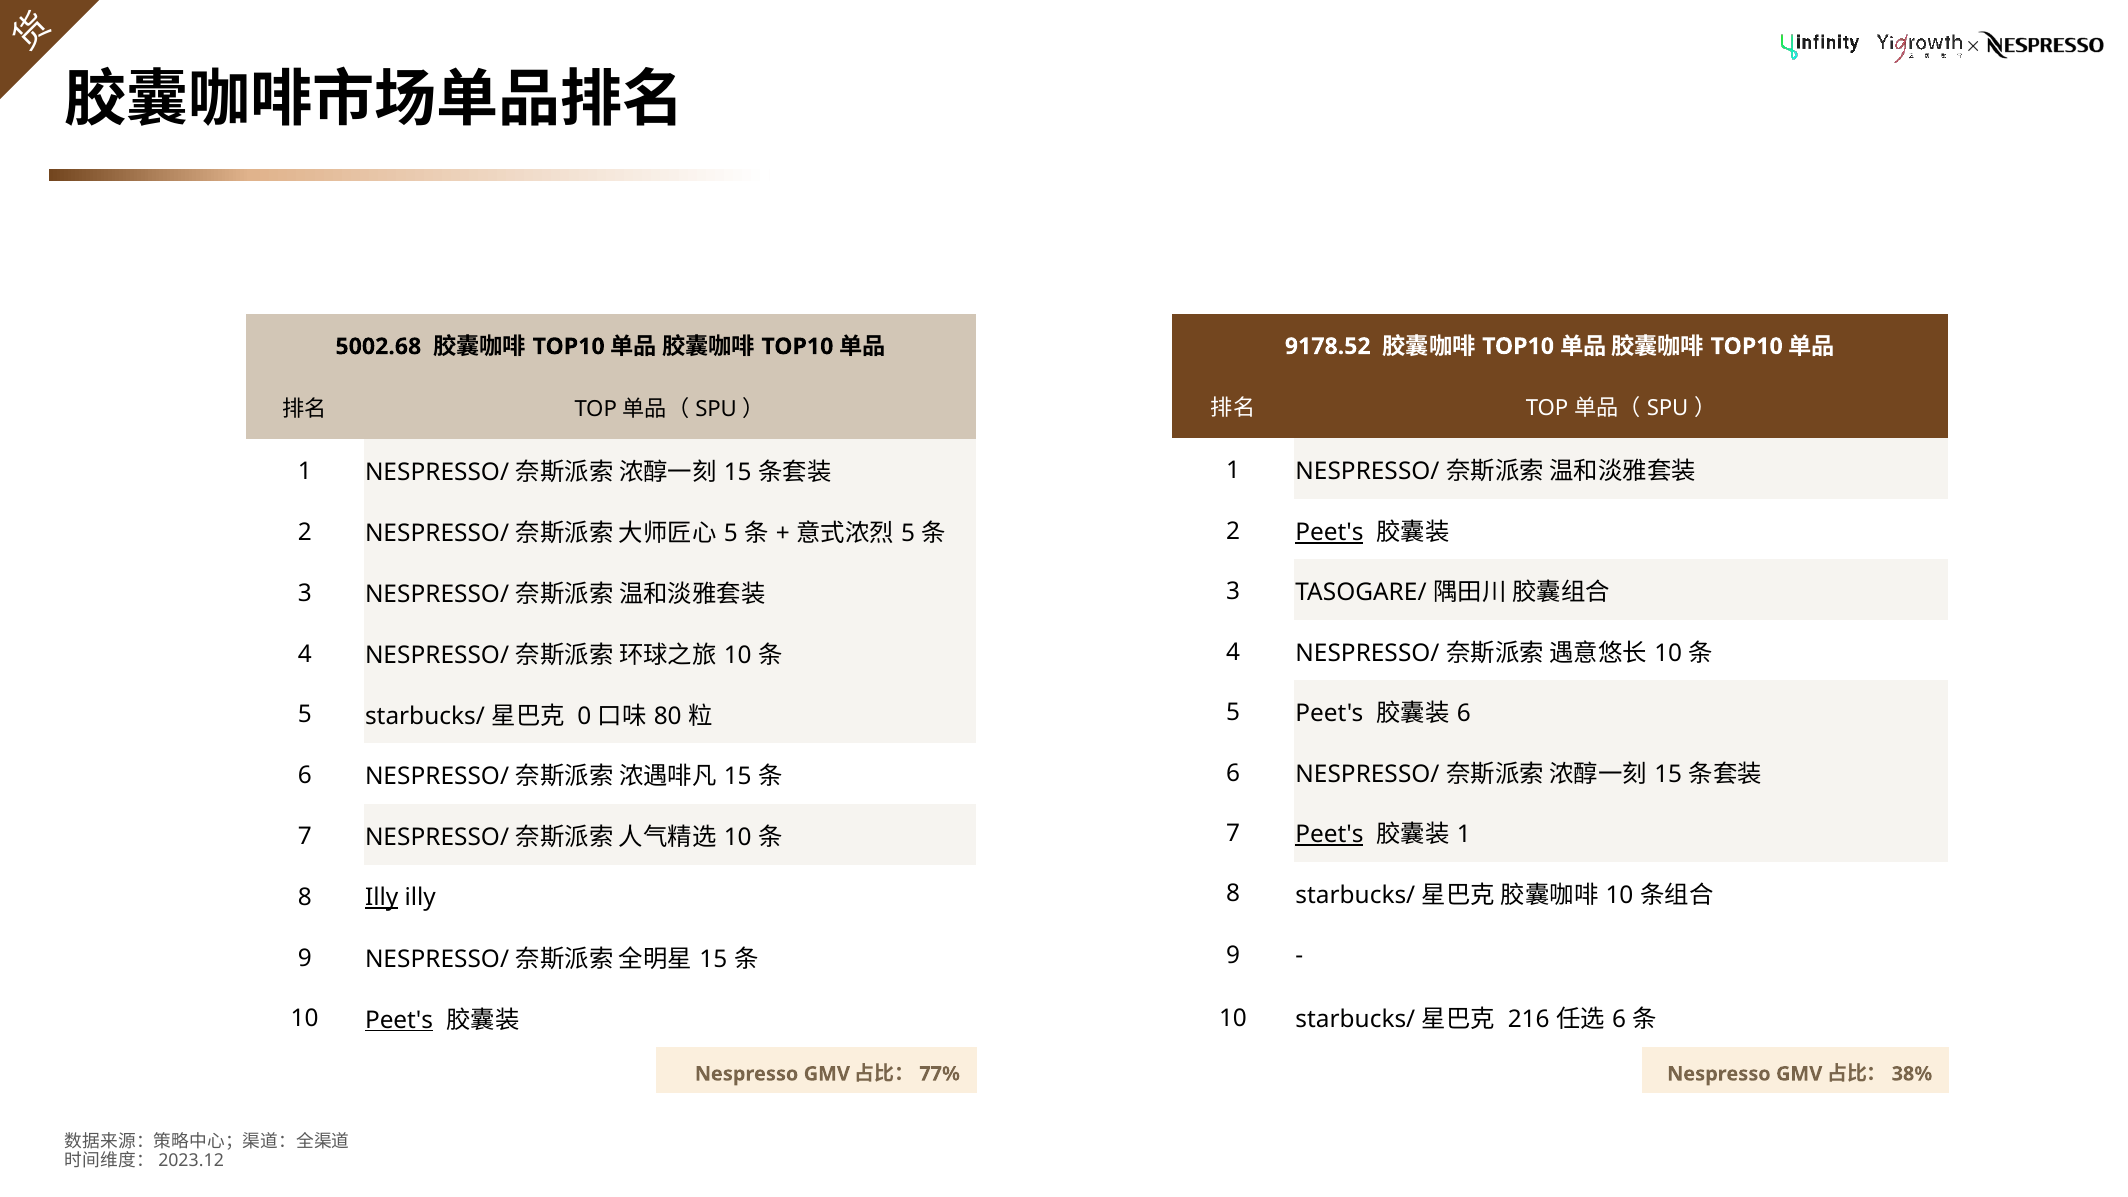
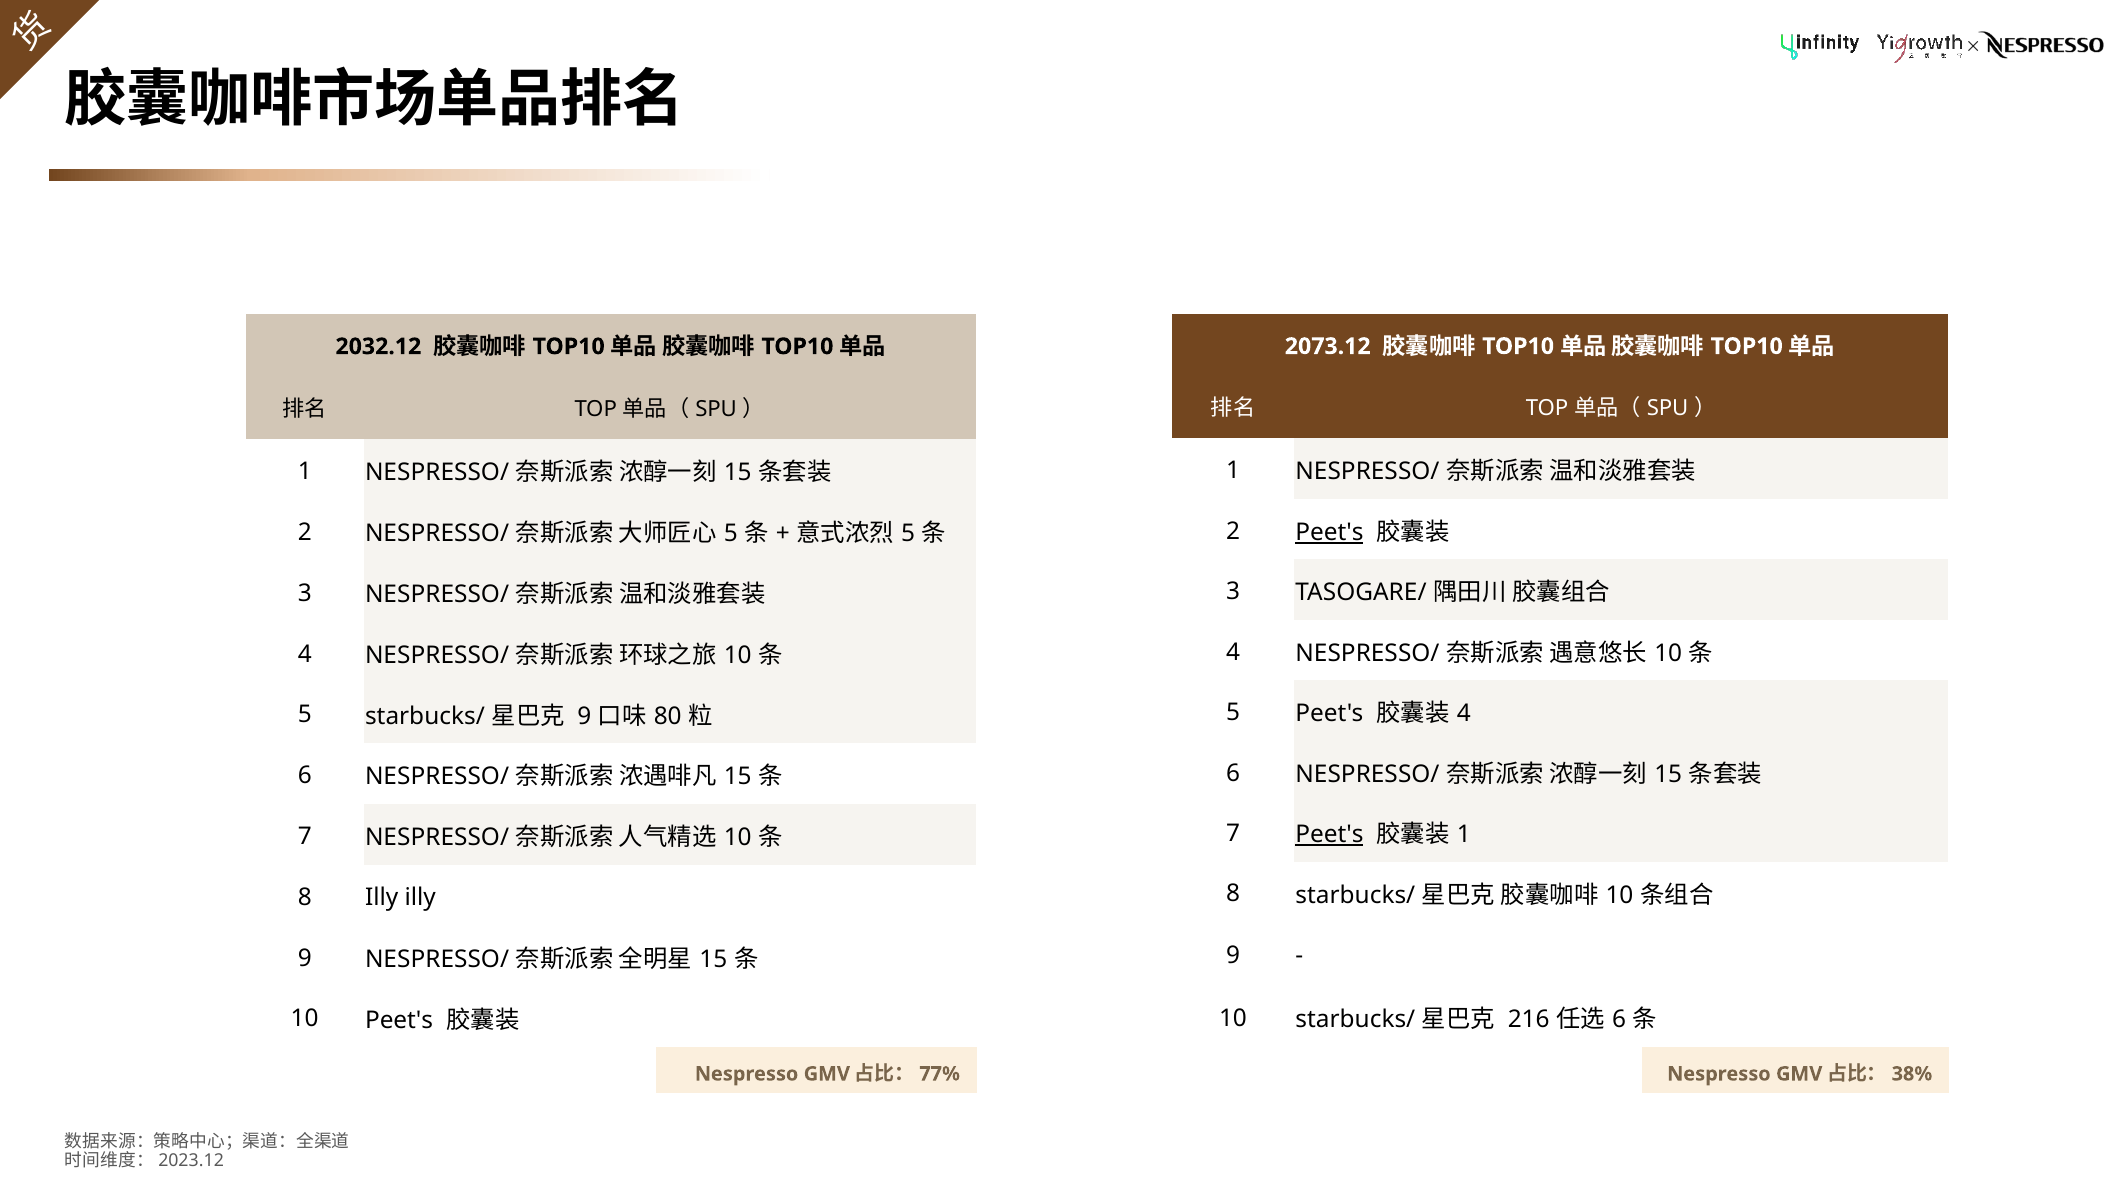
9178.52: 9178.52 -> 2073.12 (1328, 346)
5002.68: 5002.68 -> 2032.12 (378, 347)
6: 6 -> 4 (1464, 714)
0: 0 -> 9 (584, 716)
Illy underline: present -> none (382, 897)
Peet's underline: present -> none (399, 1020)
